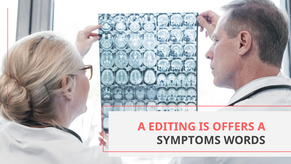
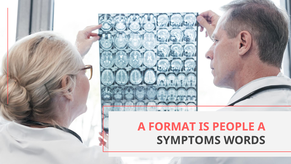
EDITING: EDITING -> FORMAT (172, 126)
OFFERS: OFFERS -> PEOPLE (233, 126)
